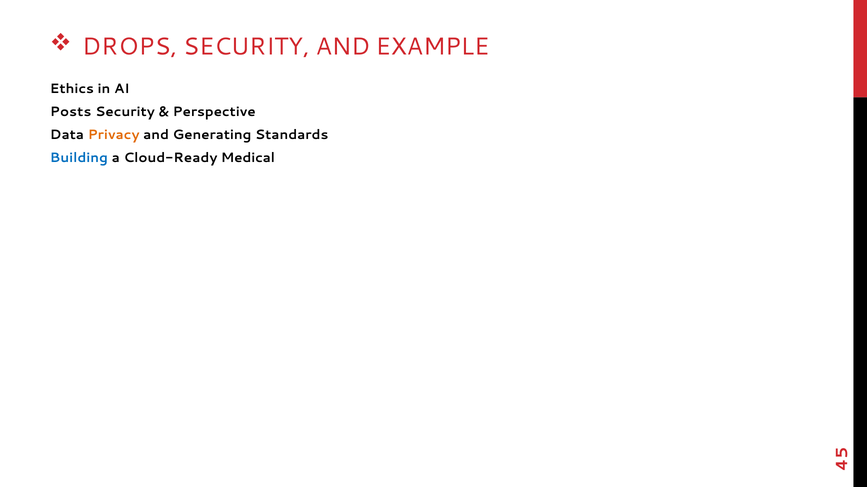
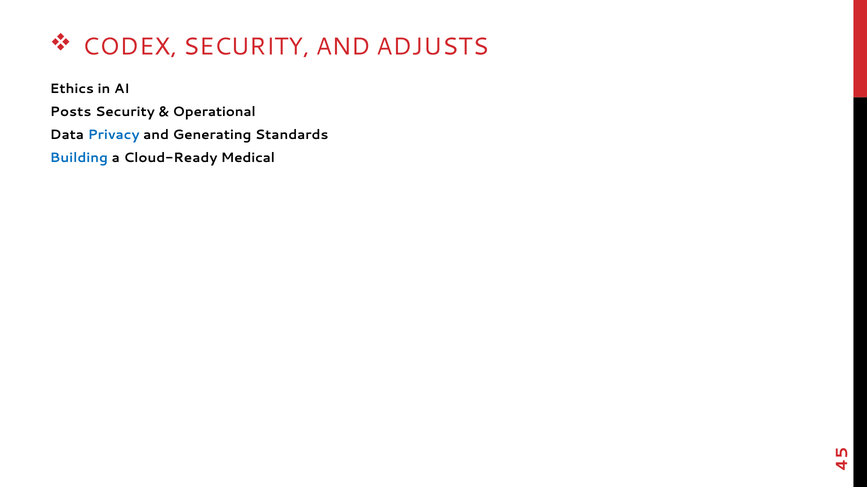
DROPS: DROPS -> CODEX (130, 47)
EXAMPLE: EXAMPLE -> ADJUSTS (433, 47)
Perspective: Perspective -> Operational (214, 112)
Privacy colour: orange -> blue (114, 135)
